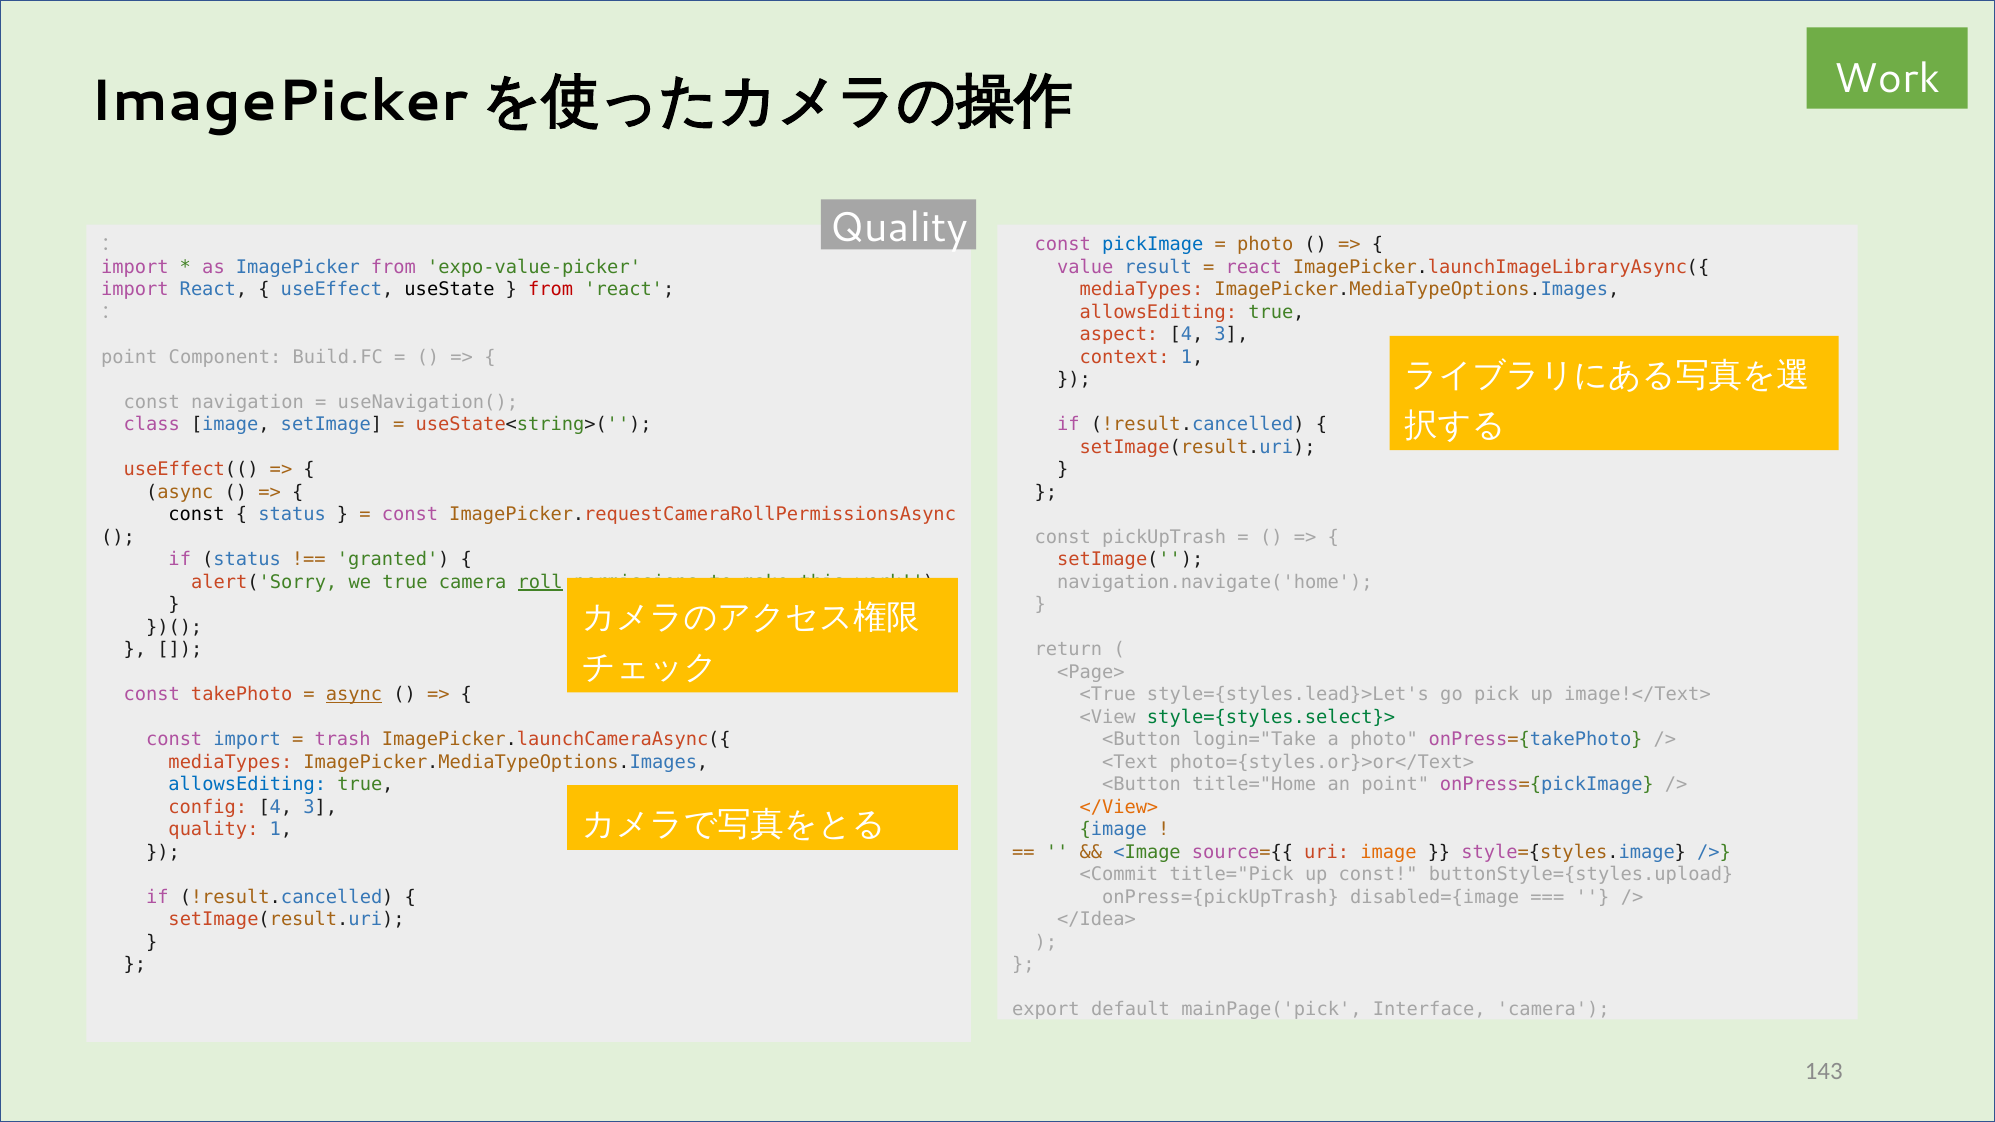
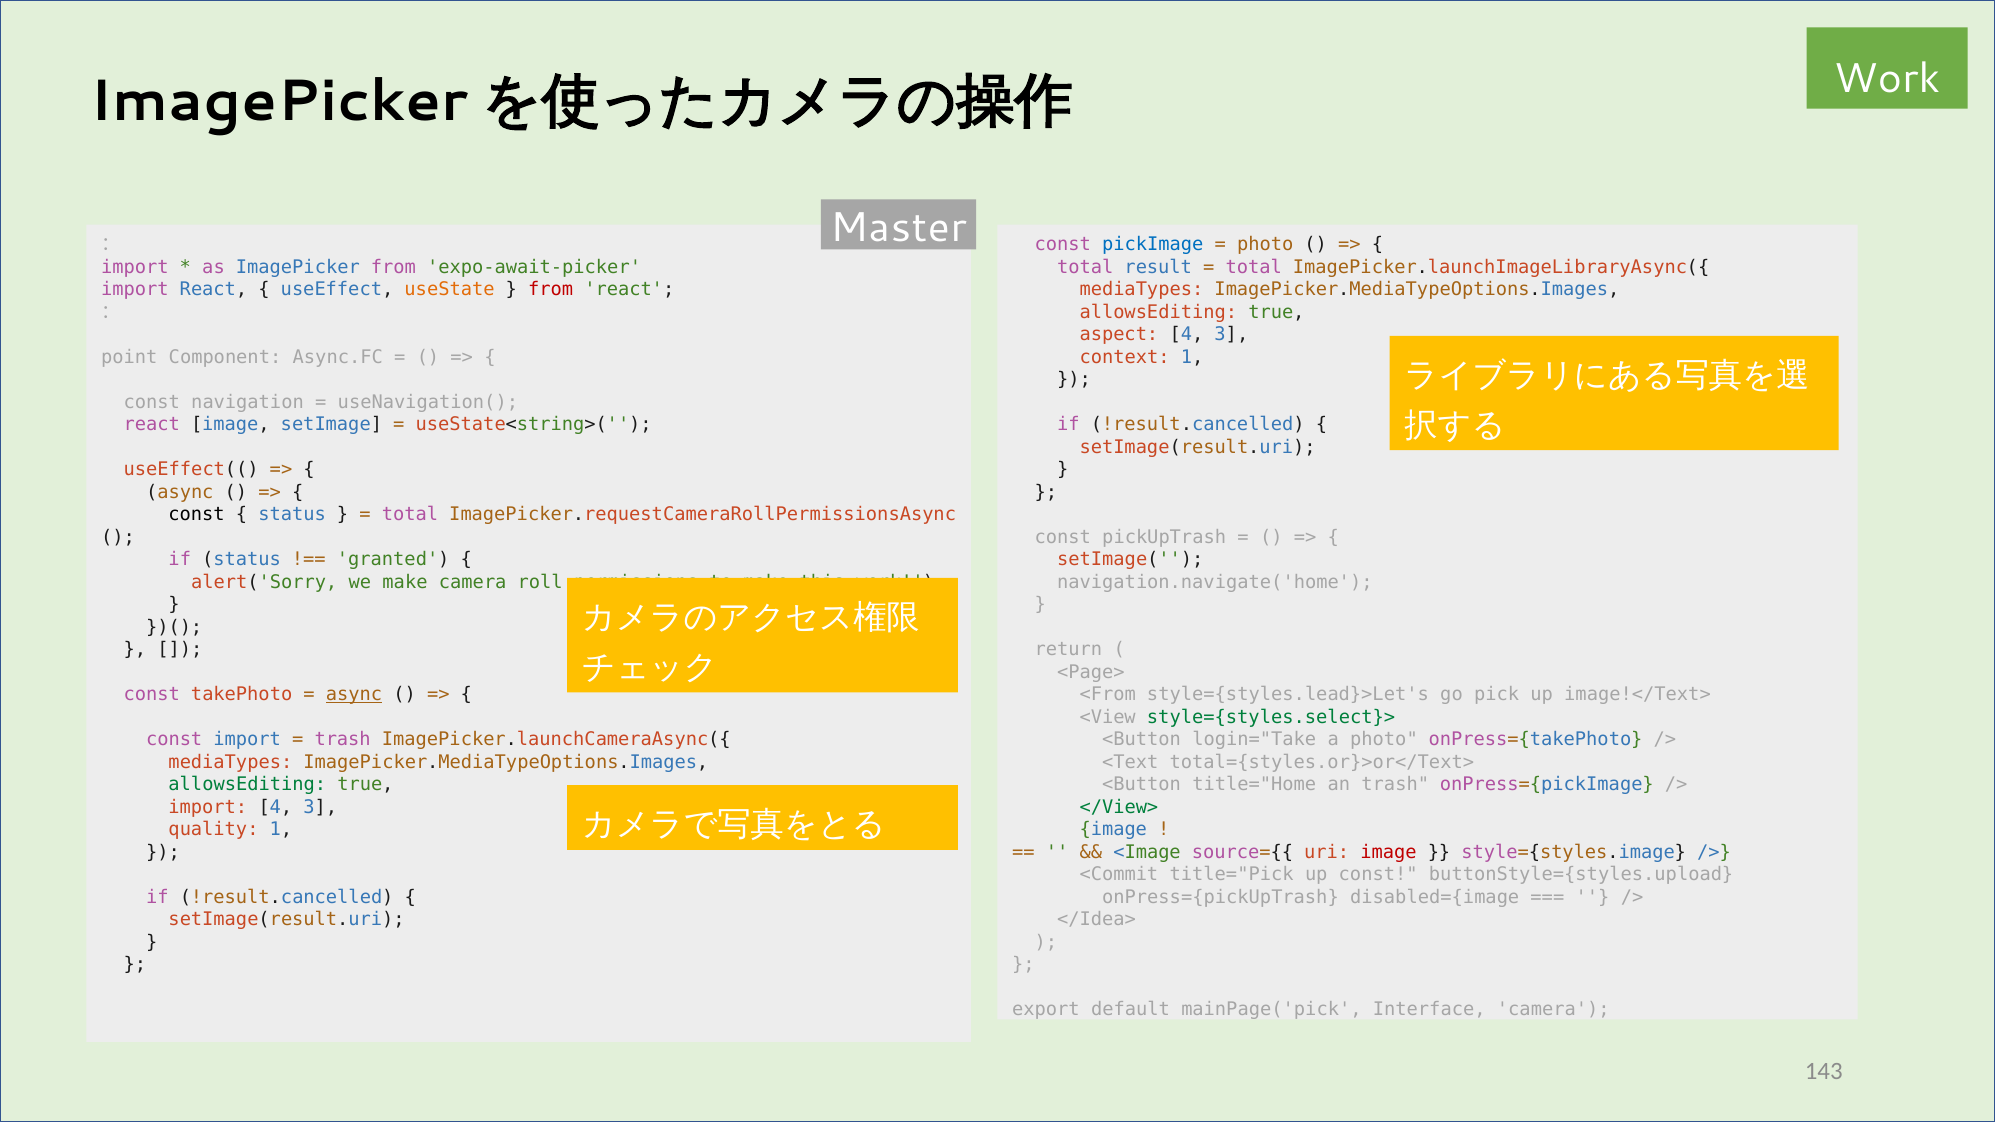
Quality: Quality -> Master (898, 227)
expo-value-picker: expo-value-picker -> expo-await-picker (534, 267)
value: value -> total (1085, 267)
react: react -> total (1254, 267)
useState colour: black -> orange (450, 290)
Build.FC: Build.FC -> Async.FC (338, 357)
class: class -> react (152, 425)
const: const -> total (410, 515)
we true: true -> make (405, 582)
roll underline: present -> none (540, 582)
<True: <True -> <From (1108, 695)
photo={styles.or}>or</Text>: photo={styles.or}>or</Text> -> total={styles.or}>or</Text> (1322, 762)
allowsEditing colour: blue -> green (247, 785)
an point: point -> trash (1395, 785)
config: config -> import (208, 807)
</View> colour: orange -> green (1119, 807)
image colour: orange -> red (1388, 852)
